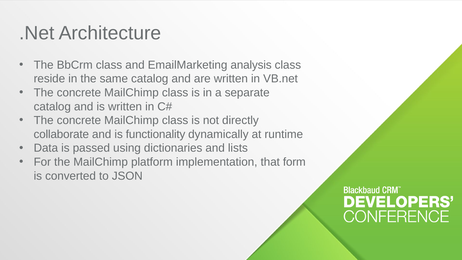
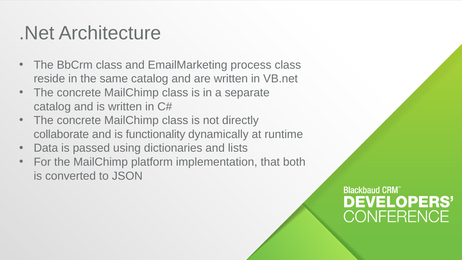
analysis: analysis -> process (251, 65)
form: form -> both (294, 162)
